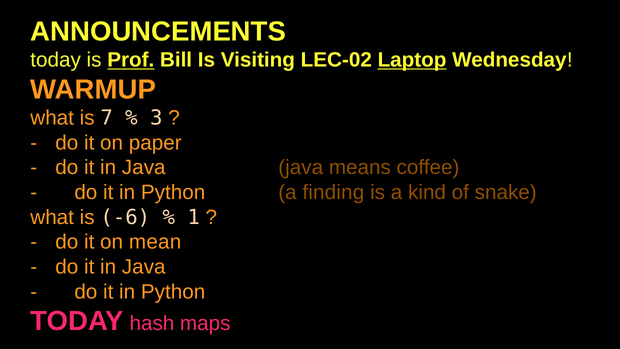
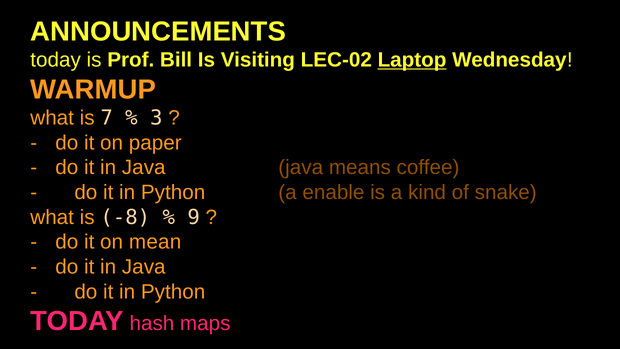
Prof underline: present -> none (131, 60)
finding: finding -> enable (333, 192)
-6: -6 -> -8 (125, 217)
1: 1 -> 9 (194, 217)
